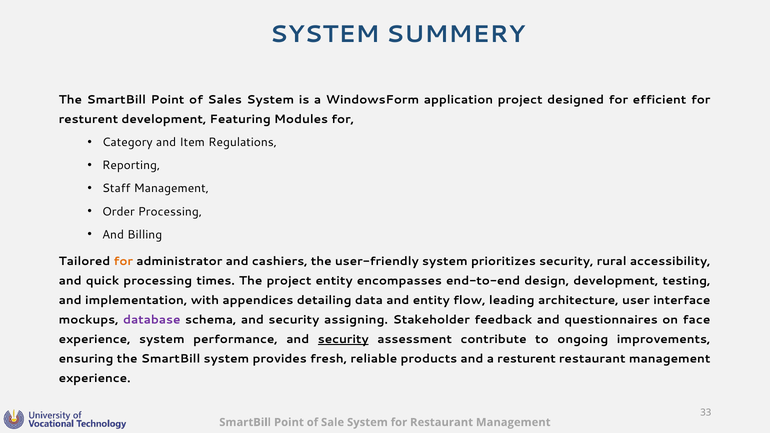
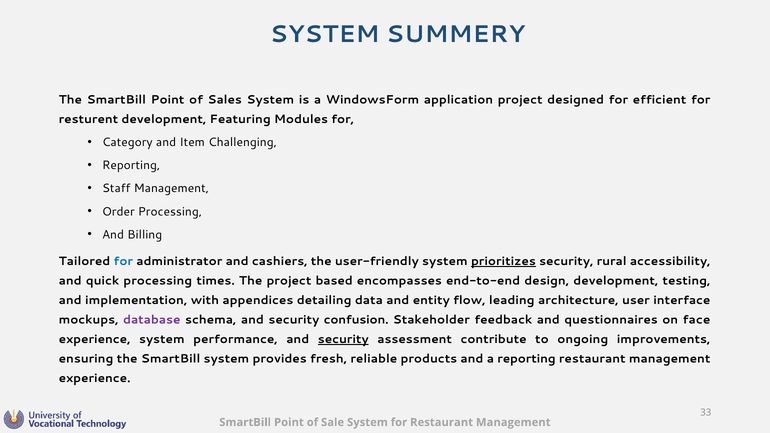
Regulations: Regulations -> Challenging (243, 142)
for colour: orange -> blue (123, 261)
prioritizes underline: none -> present (503, 261)
project entity: entity -> based (334, 281)
assigning: assigning -> confusion (356, 320)
a resturent: resturent -> reporting (527, 359)
